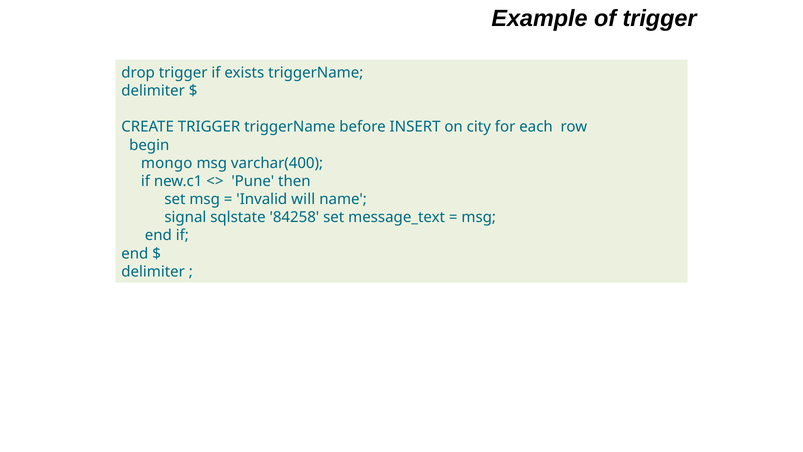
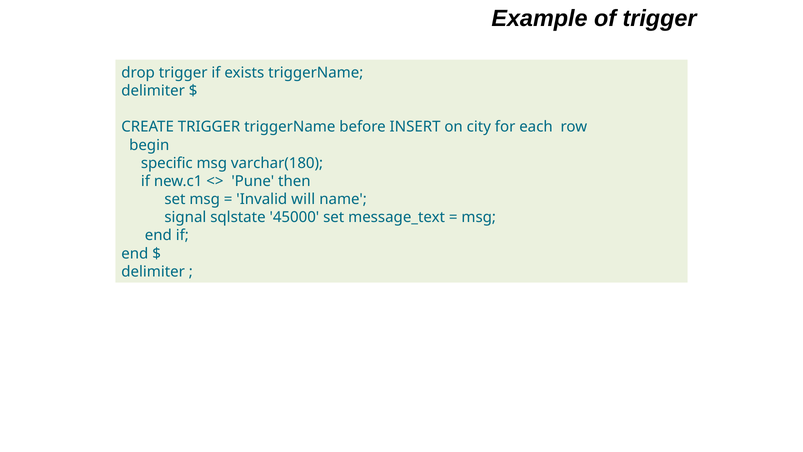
mongo: mongo -> specific (167, 163)
varchar(400: varchar(400 -> varchar(180 (277, 163)
84258: 84258 -> 45000 (294, 217)
